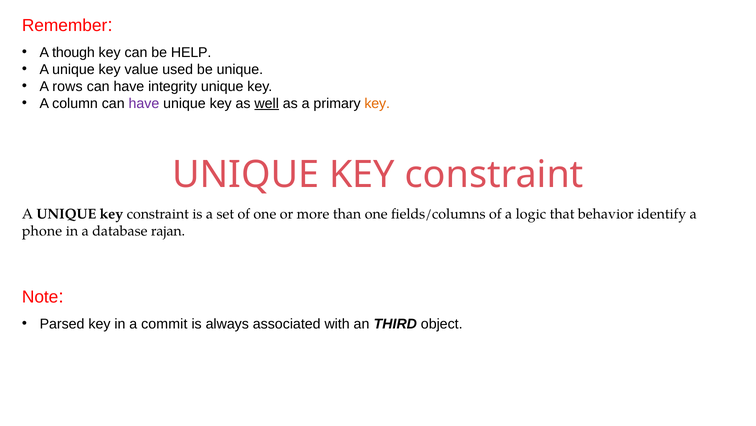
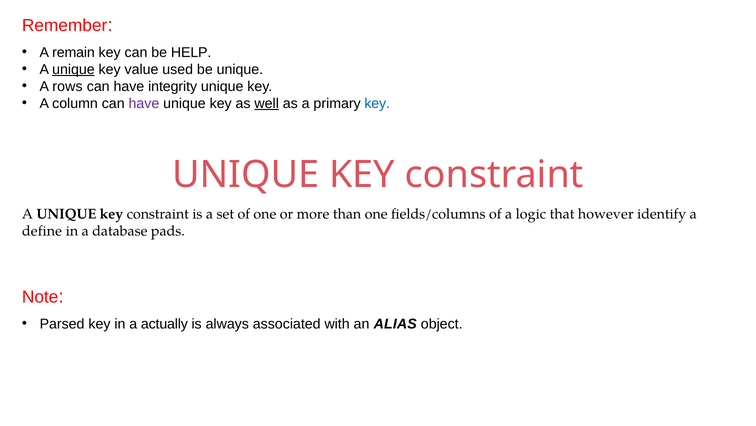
though: though -> remain (74, 52)
unique underline: none -> present (73, 69)
key colour: orange -> blue (377, 103)
behavior: behavior -> however (606, 214)
phone: phone -> define (42, 231)
rajan: rajan -> pads (168, 231)
commit: commit -> actually (164, 323)
THIRD: THIRD -> ALIAS (395, 323)
